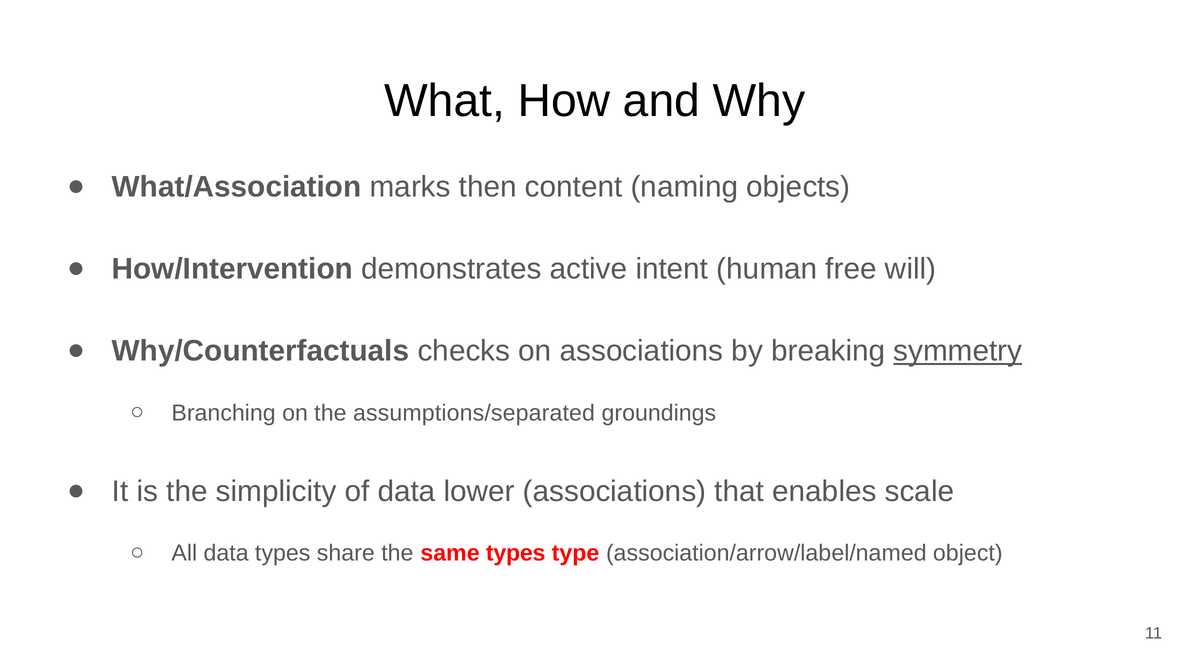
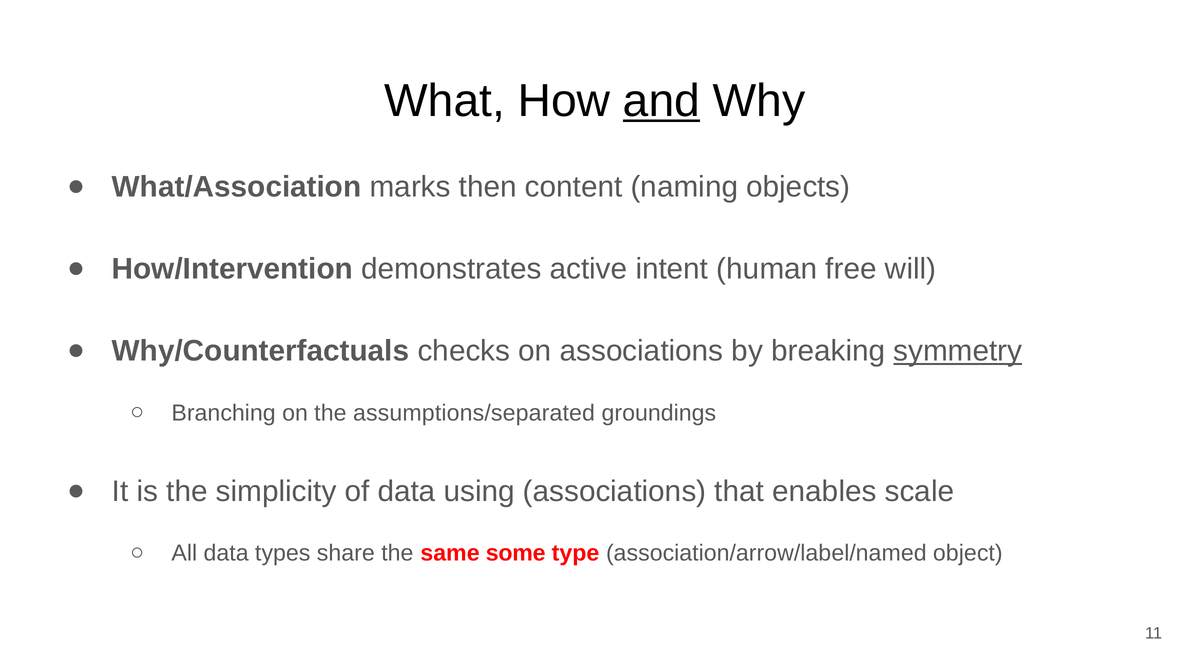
and underline: none -> present (662, 101)
lower: lower -> using (479, 492)
same types: types -> some (516, 554)
